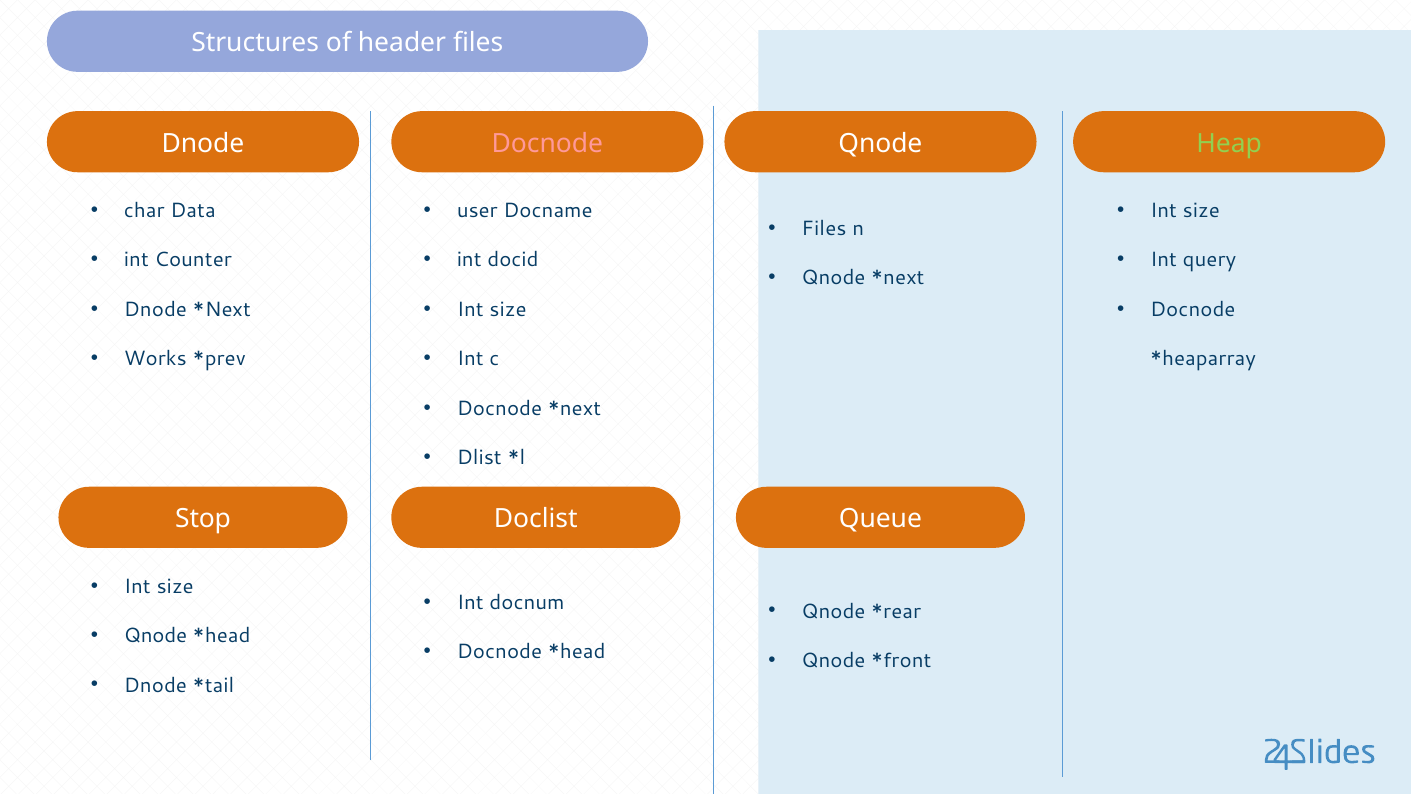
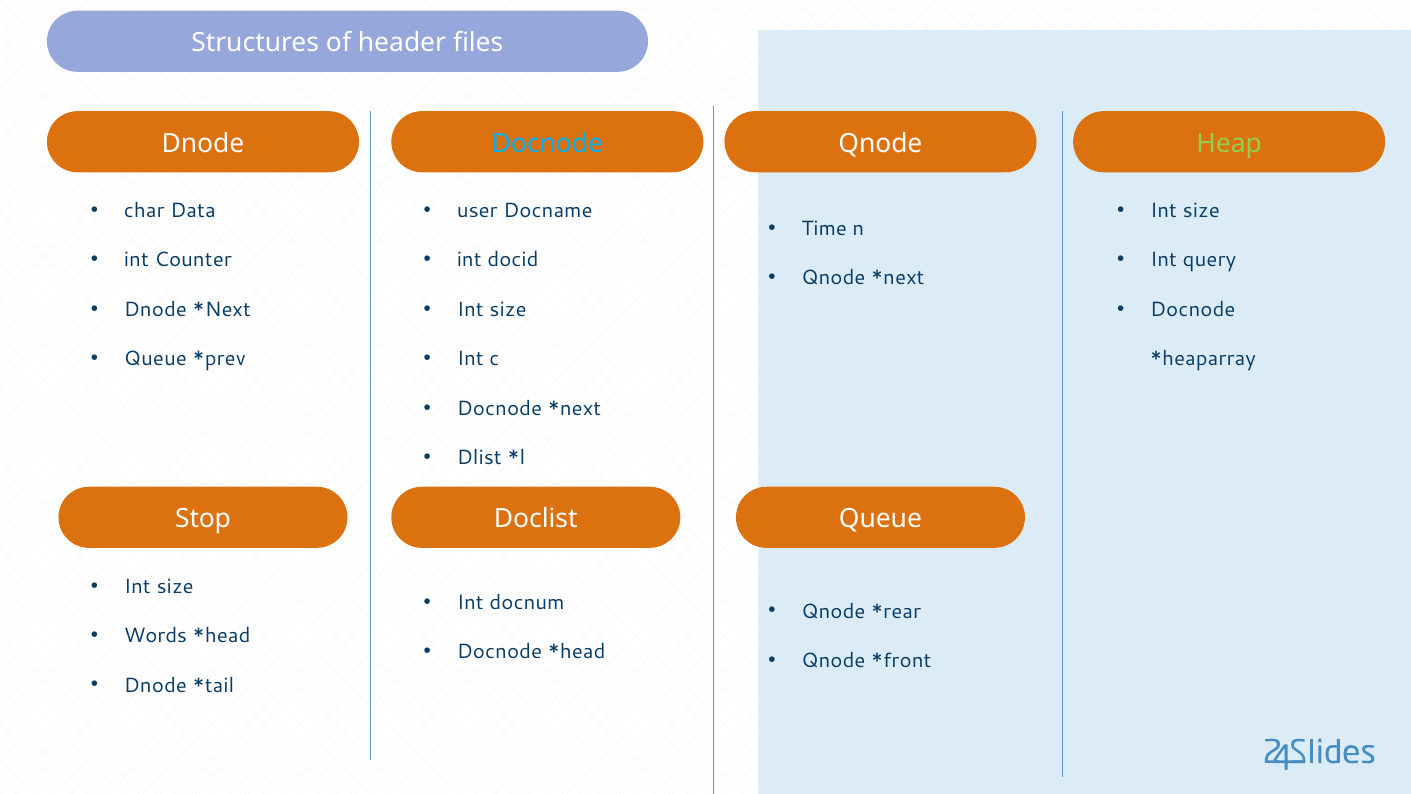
Docnode colour: pink -> light blue (547, 143)
Files: Files -> Time (824, 228)
Works: Works -> Queue (155, 359)
Qnode: Qnode -> Words (156, 636)
